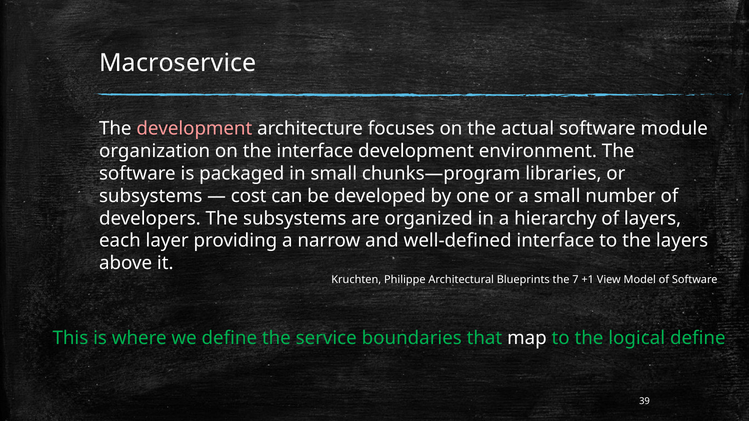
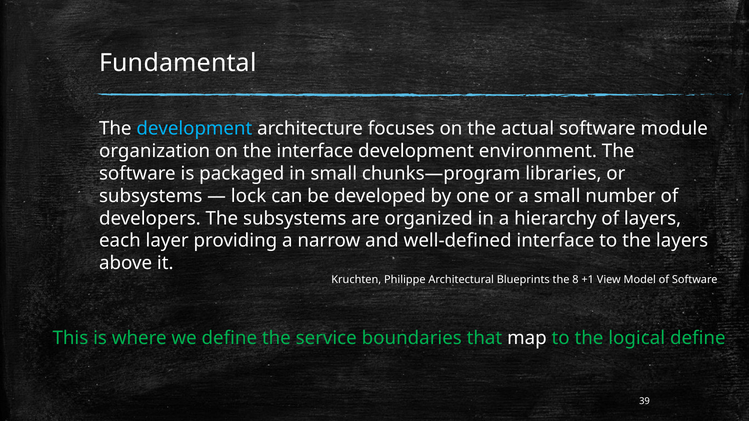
Macroservice: Macroservice -> Fundamental (178, 63)
development colour: pink -> light blue (194, 129)
cost: cost -> lock (249, 196)
7: 7 -> 8 (575, 280)
